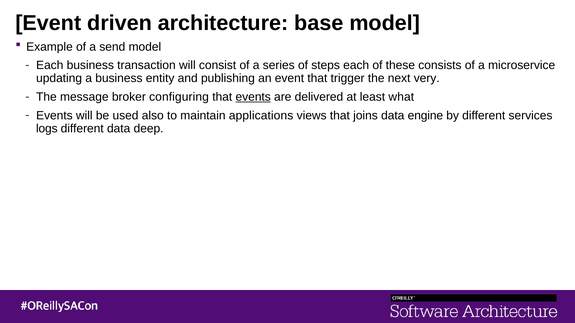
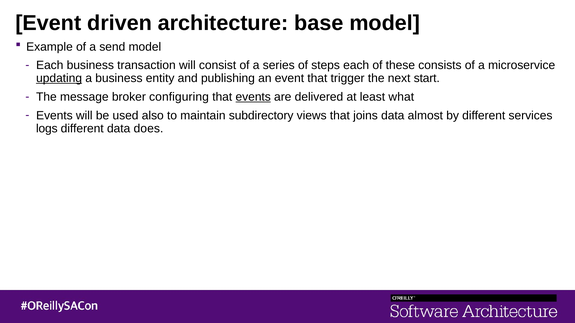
updating underline: none -> present (59, 78)
very: very -> start (427, 78)
applications: applications -> subdirectory (261, 116)
engine: engine -> almost (425, 116)
deep: deep -> does (148, 129)
